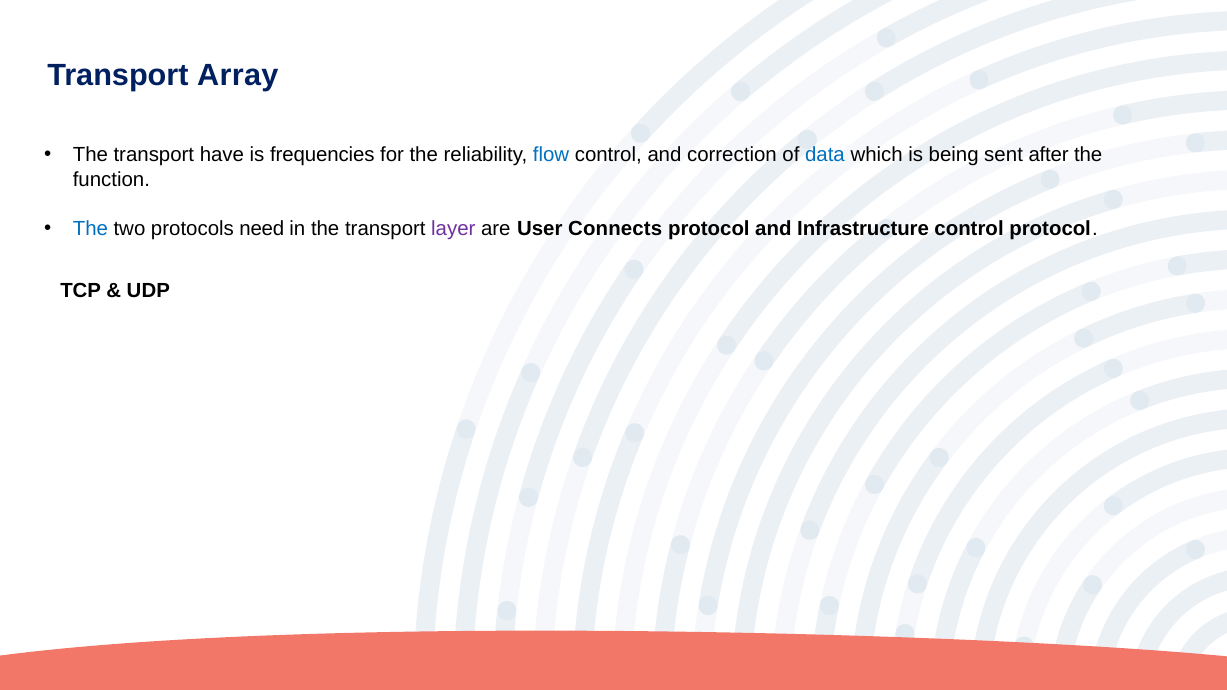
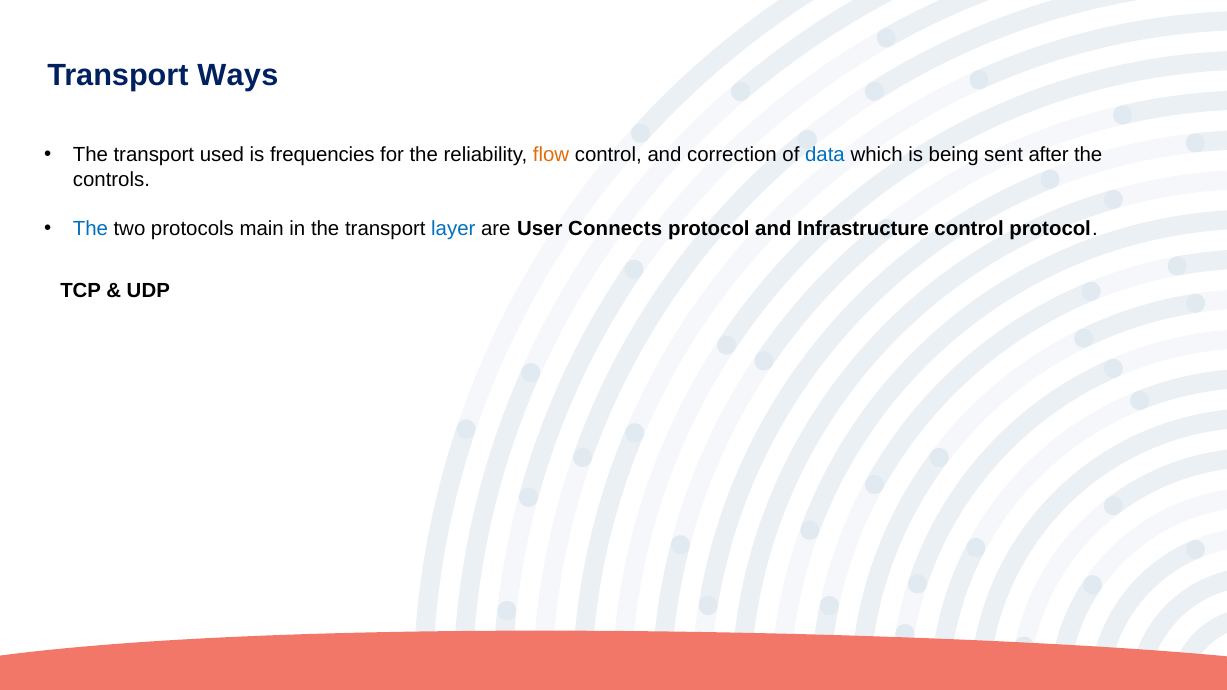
Array: Array -> Ways (238, 75)
have: have -> used (222, 155)
flow colour: blue -> orange (551, 155)
function: function -> controls (111, 179)
need: need -> main (262, 229)
layer colour: purple -> blue (453, 229)
